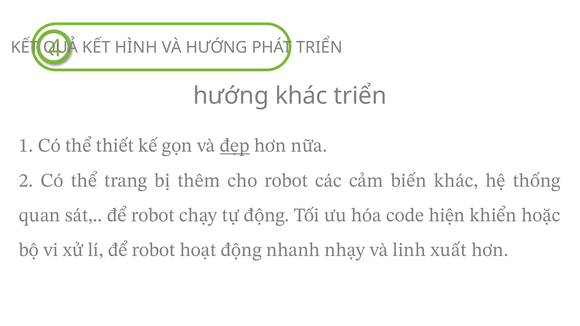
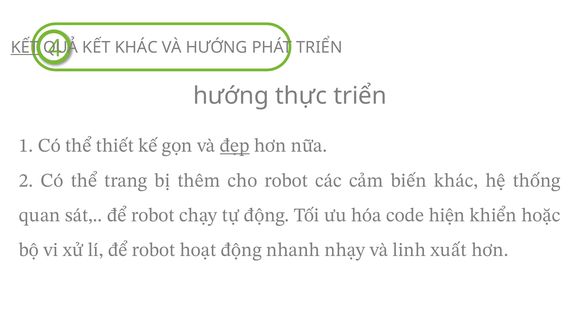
KẾT underline: none -> present (25, 48)
KẾT HÌNH: HÌNH -> KHÁC (136, 48)
hướng khác: khác -> thực (301, 96)
